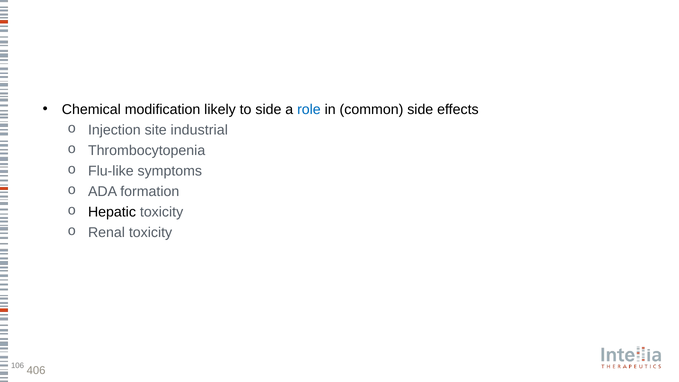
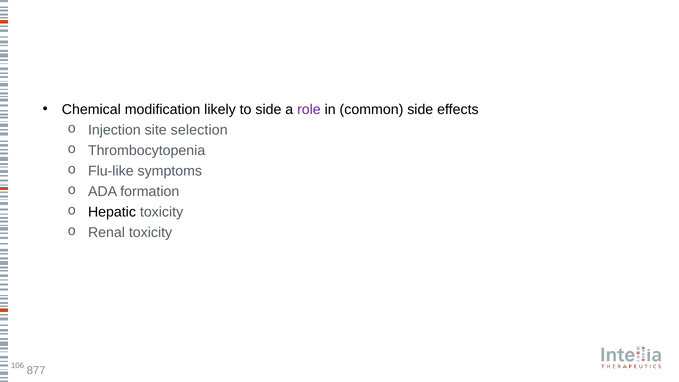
role colour: blue -> purple (309, 109)
industrial: industrial -> selection (199, 130)
406: 406 -> 877 (36, 370)
